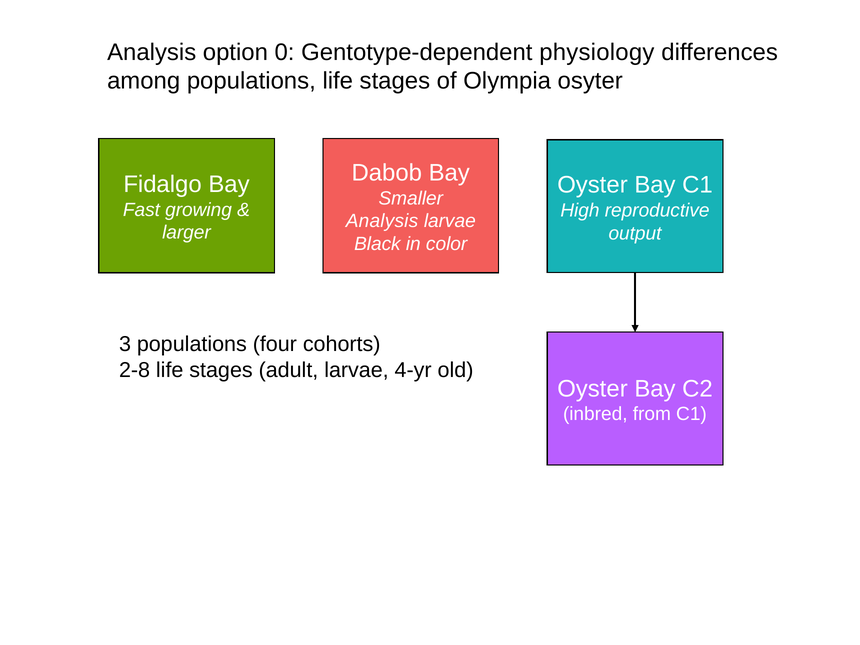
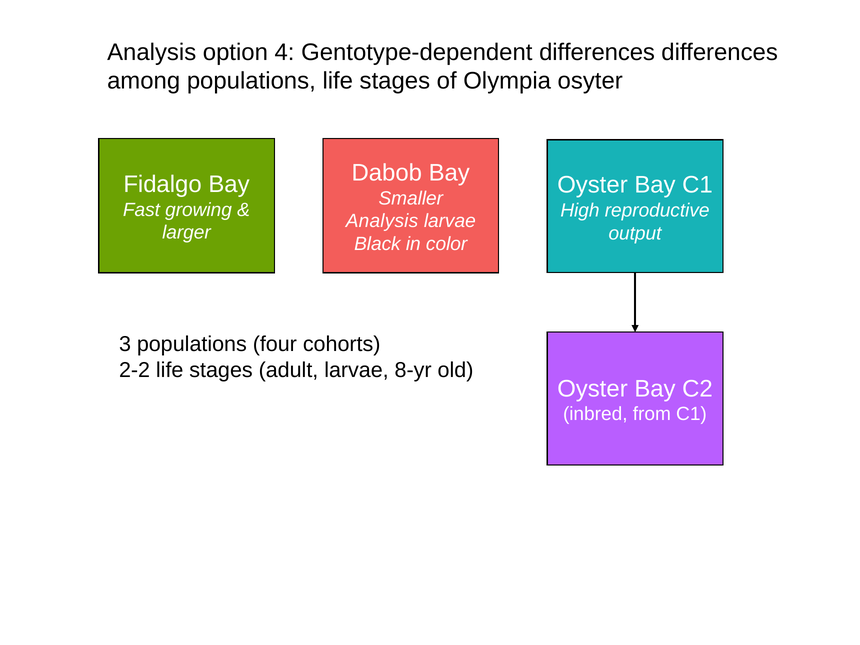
0: 0 -> 4 (285, 52)
Gentotype-dependent physiology: physiology -> differences (597, 52)
2-8: 2-8 -> 2-2 (135, 370)
4-yr: 4-yr -> 8-yr (413, 370)
